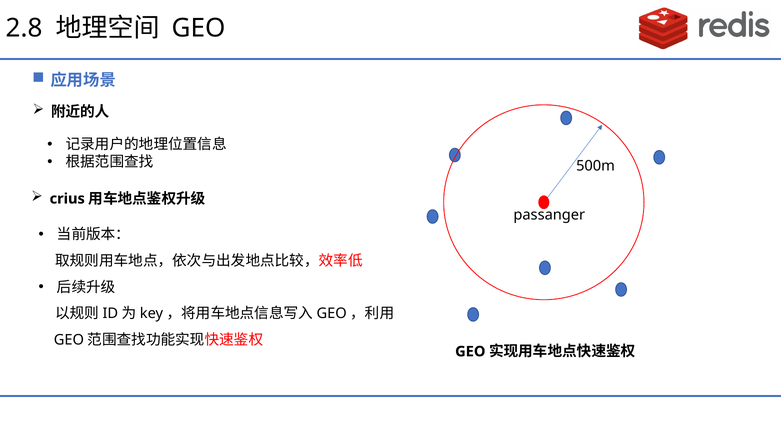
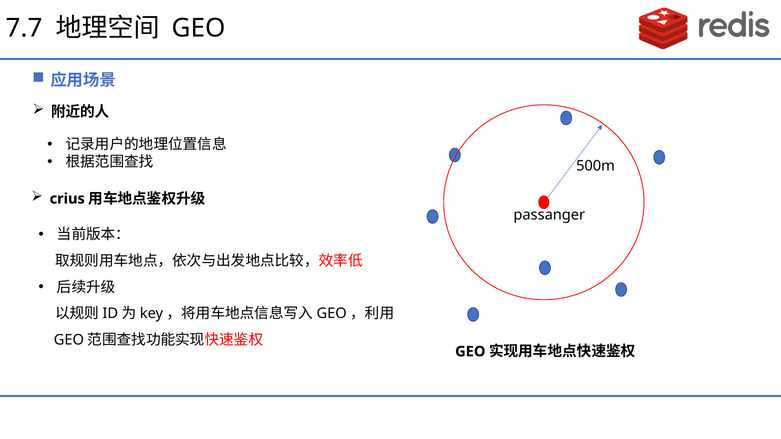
2.8: 2.8 -> 7.7 (24, 28)
